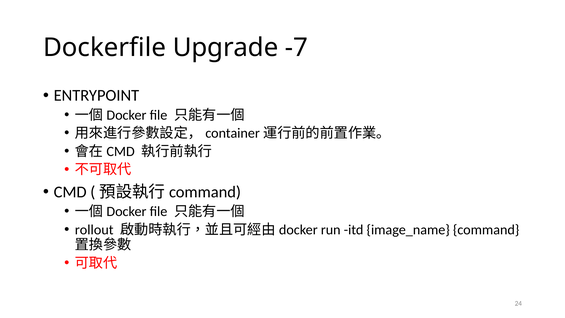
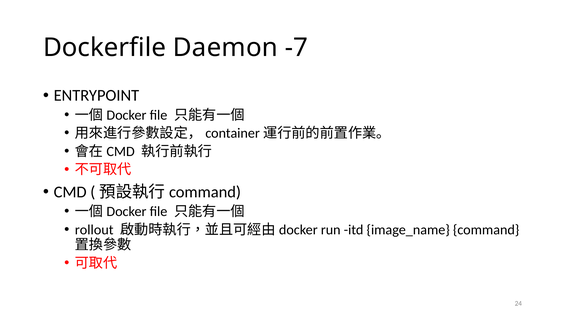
Upgrade: Upgrade -> Daemon (225, 47)
